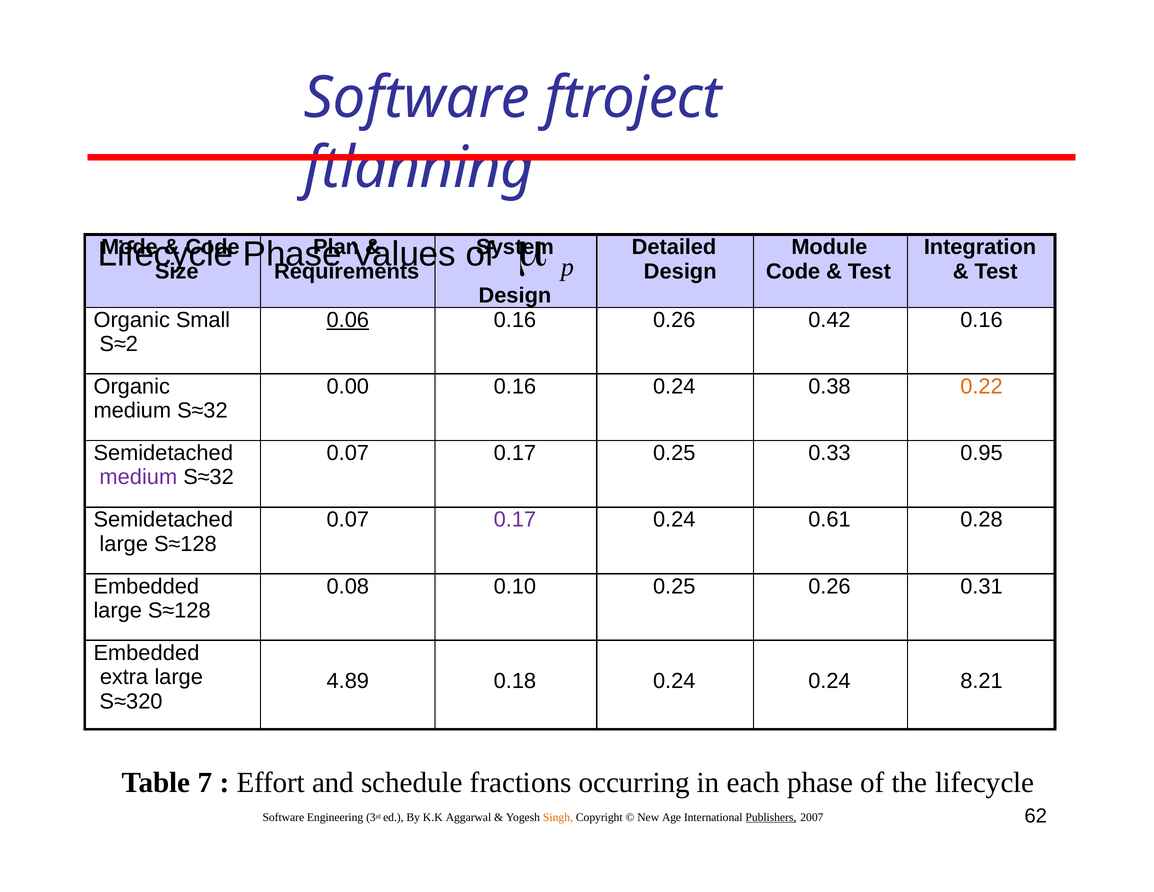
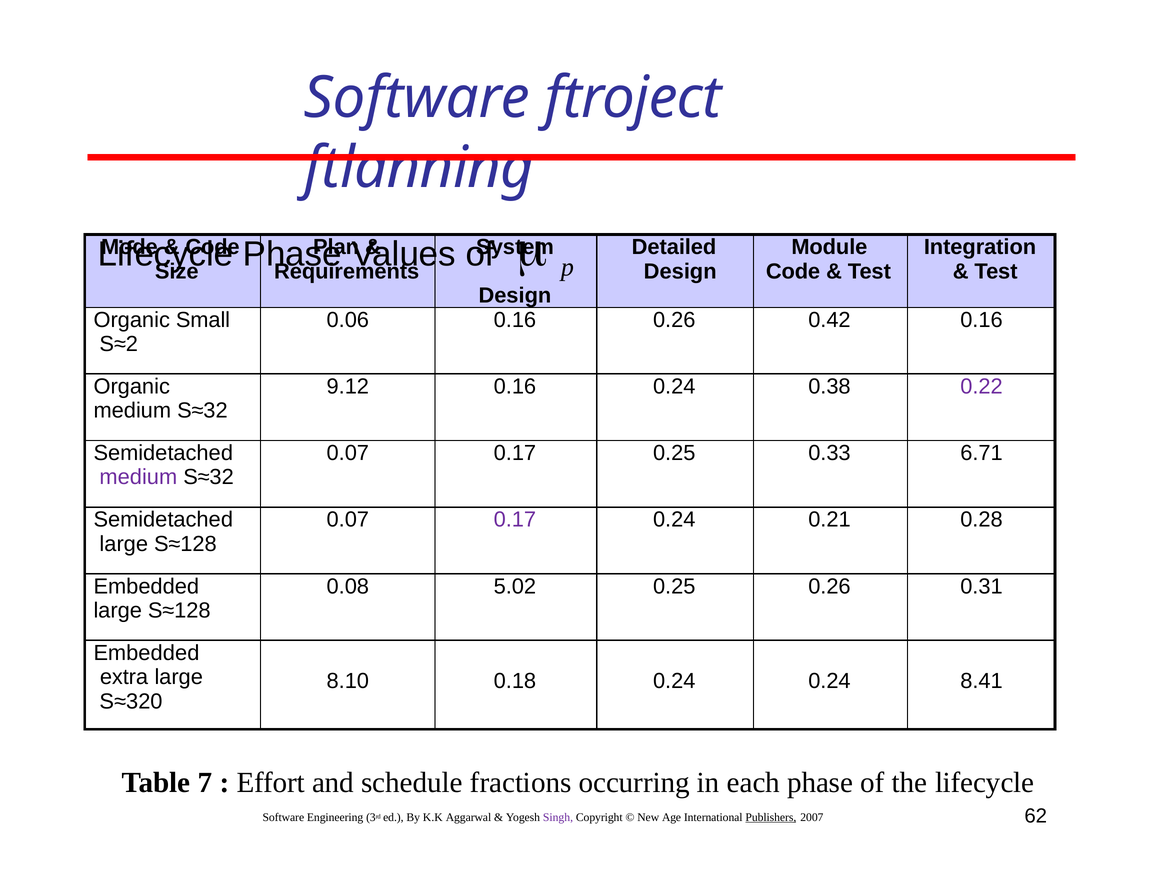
0.06 underline: present -> none (348, 320)
0.00: 0.00 -> 9.12 (348, 386)
0.22 colour: orange -> purple (981, 386)
0.95: 0.95 -> 6.71 (981, 453)
0.61: 0.61 -> 0.21 (829, 520)
0.10: 0.10 -> 5.02 (515, 586)
4.89: 4.89 -> 8.10 (348, 681)
8.21: 8.21 -> 8.41 (981, 681)
Singh colour: orange -> purple (558, 817)
